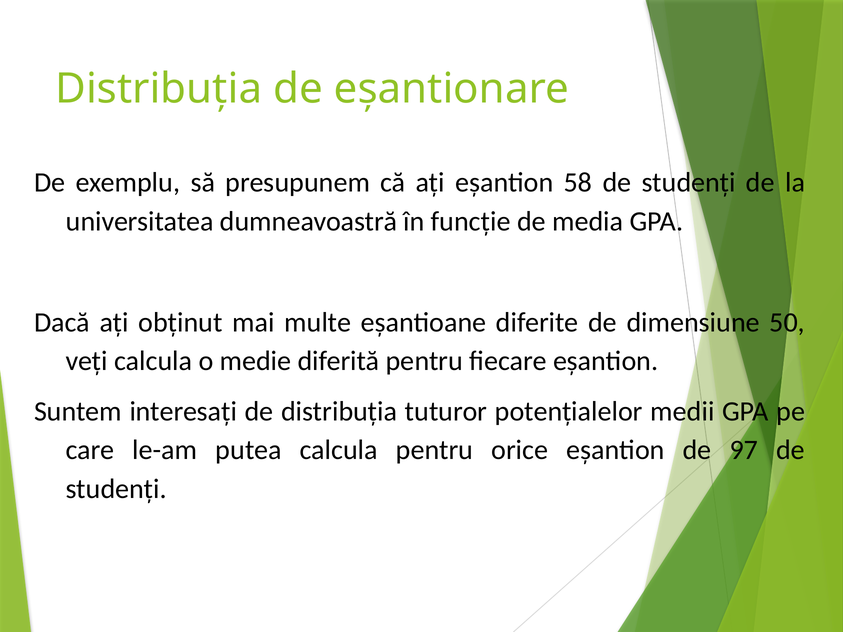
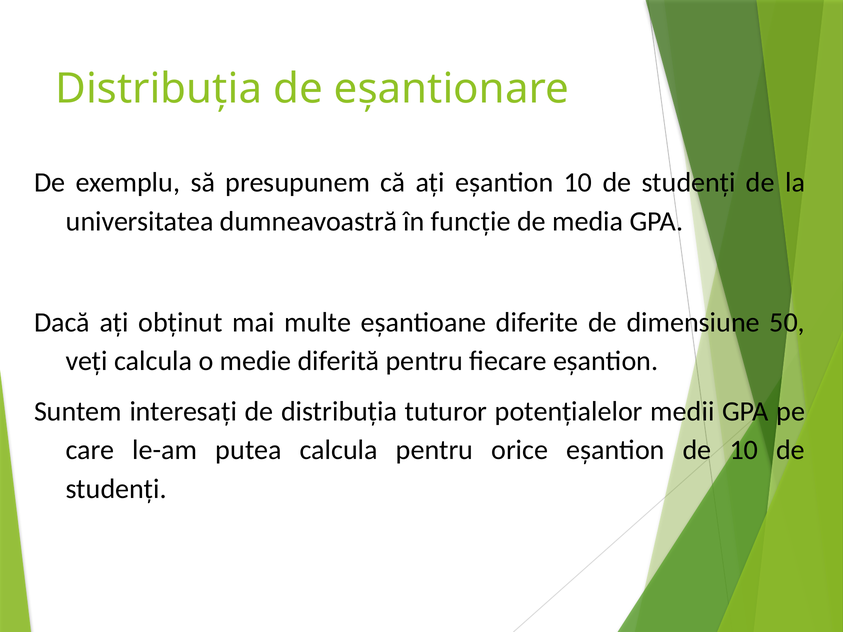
eșantion 58: 58 -> 10 (578, 183)
de 97: 97 -> 10 (744, 450)
